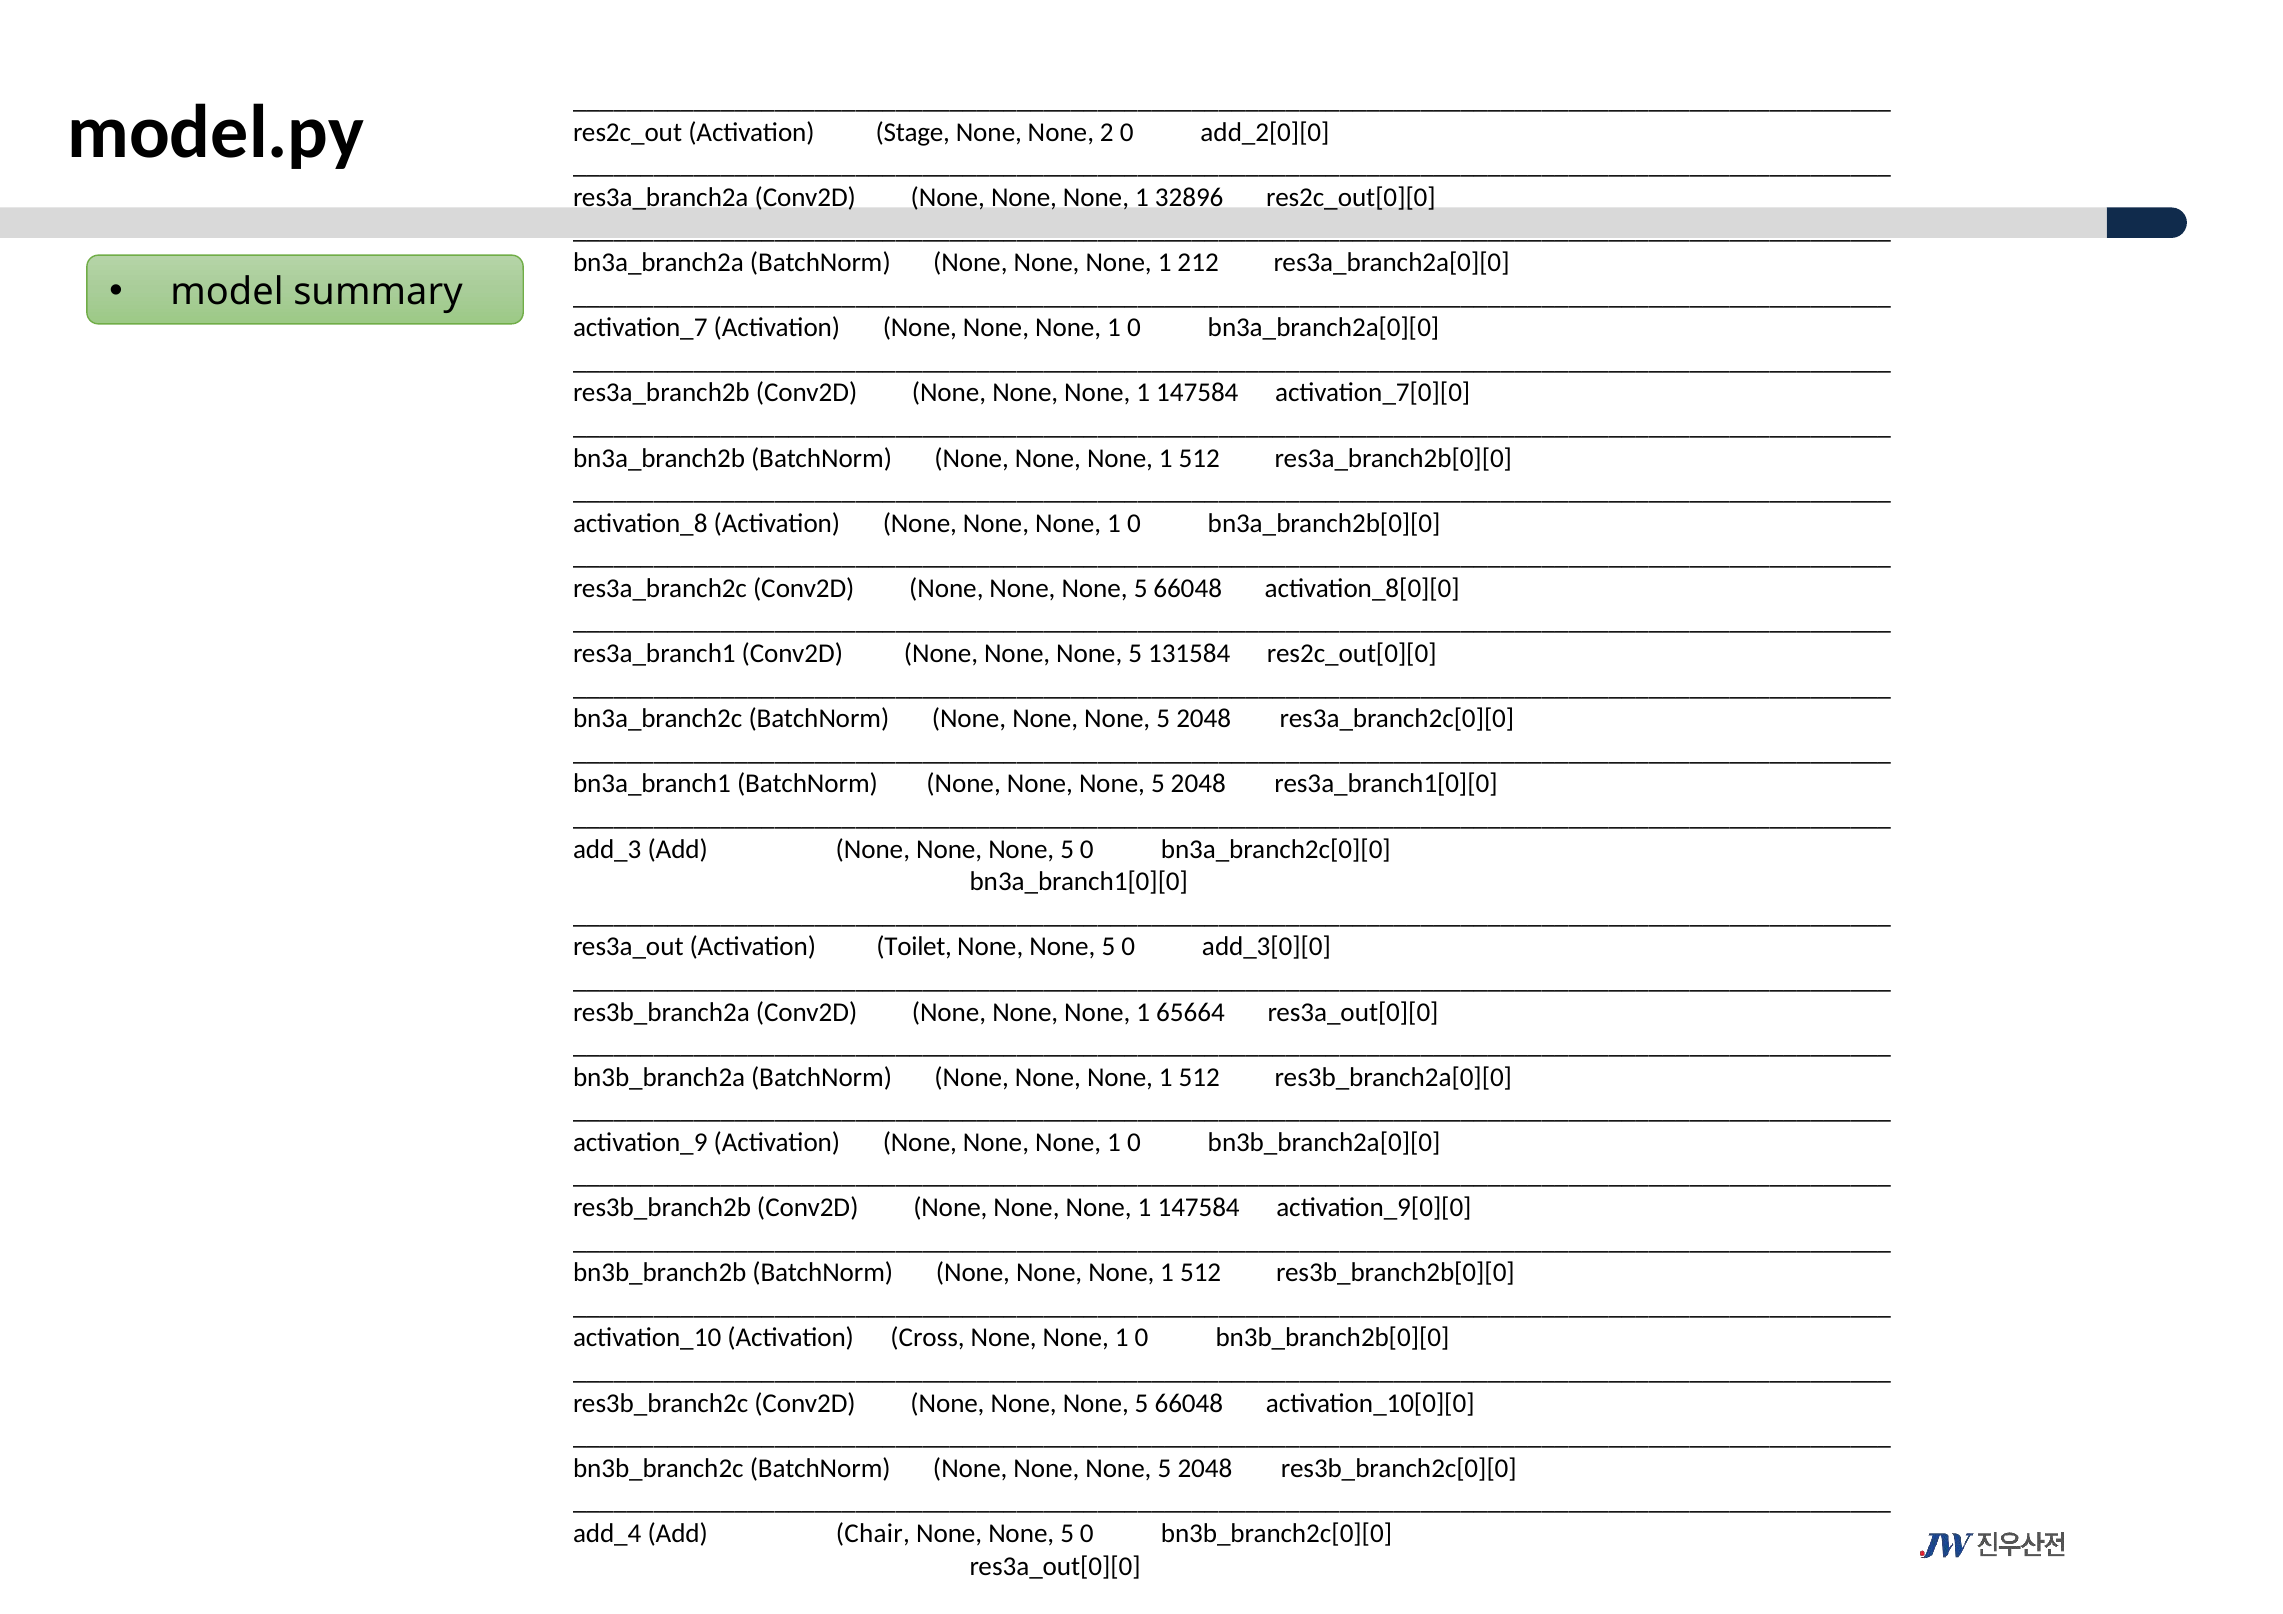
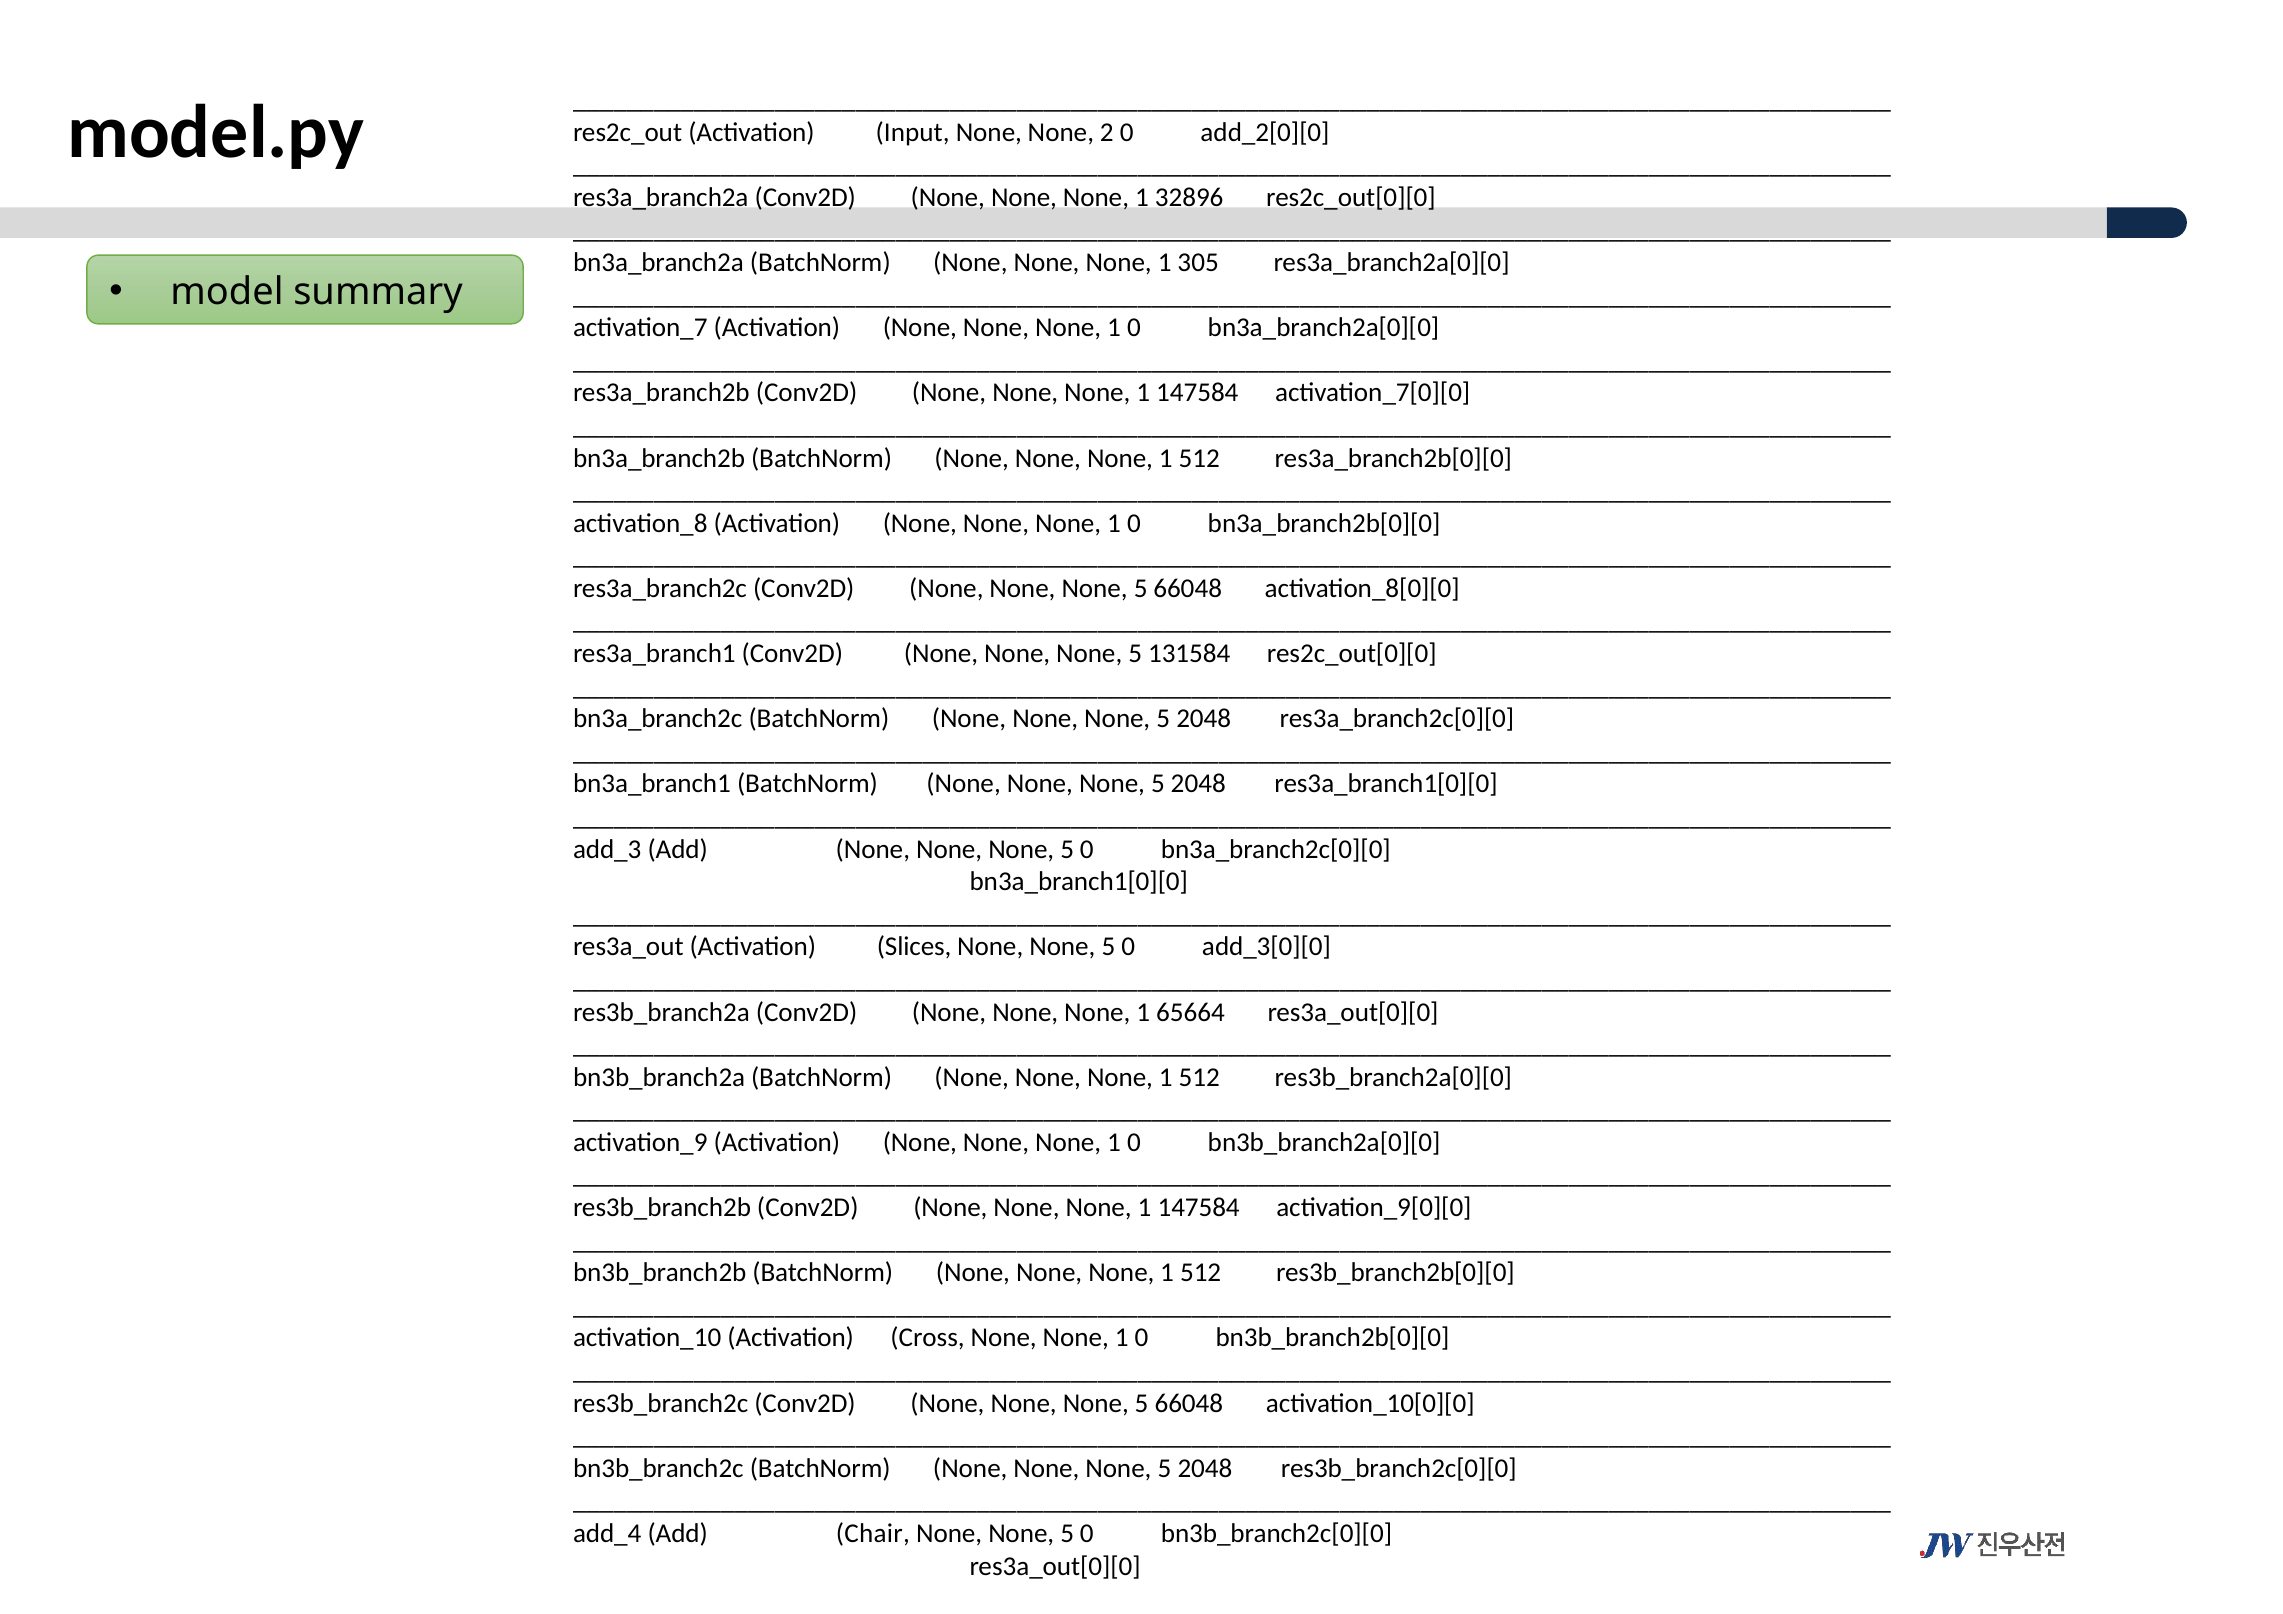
Stage: Stage -> Input (913, 132)
212: 212 -> 305 (1198, 263)
Toilet: Toilet -> Slices (914, 947)
